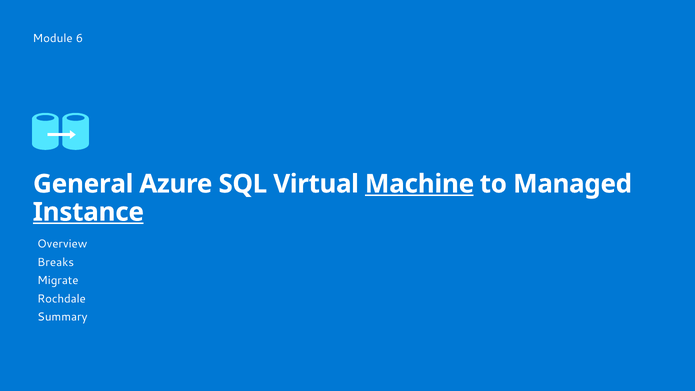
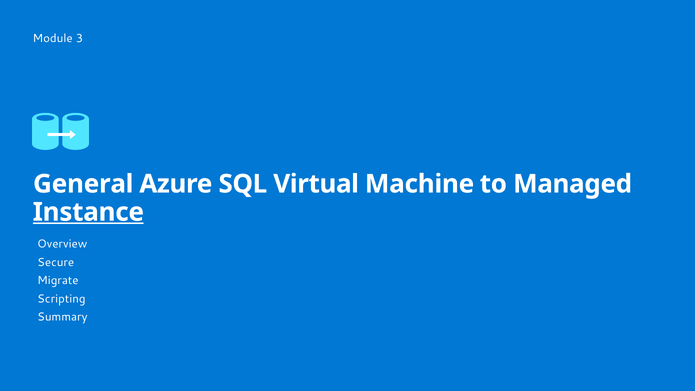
6: 6 -> 3 (80, 38)
Machine underline: present -> none (420, 184)
Breaks: Breaks -> Secure (56, 262)
Rochdale: Rochdale -> Scripting (61, 299)
